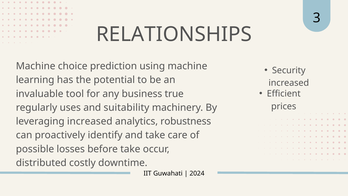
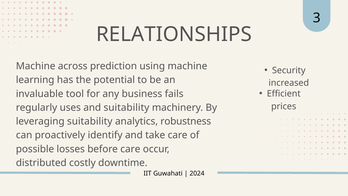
choice: choice -> across (73, 66)
true: true -> fails (174, 94)
leveraging increased: increased -> suitability (90, 121)
before take: take -> care (130, 149)
